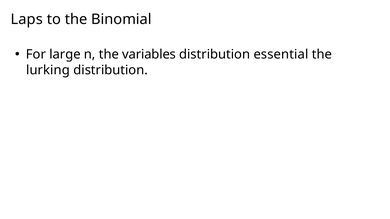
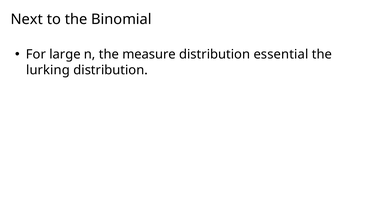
Laps: Laps -> Next (27, 19)
variables: variables -> measure (149, 55)
